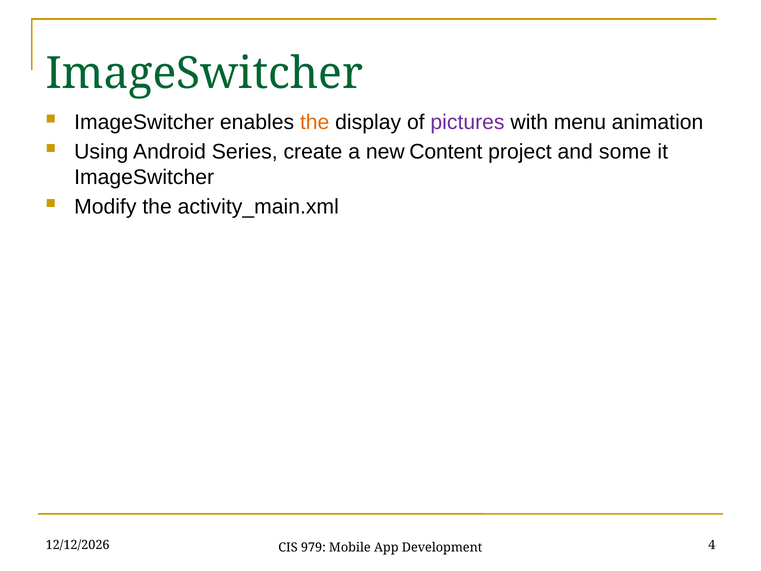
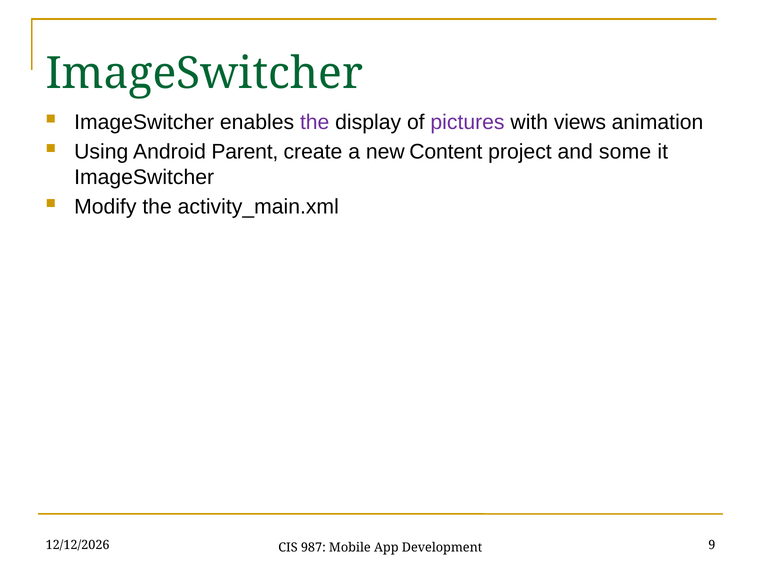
the colour: orange -> purple (315, 122)
menu: menu -> views (580, 122)
Series: Series -> Parent (245, 152)
979: 979 -> 987 (313, 548)
4: 4 -> 9 (712, 545)
